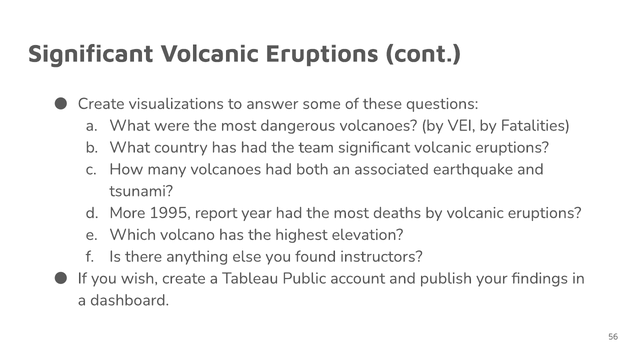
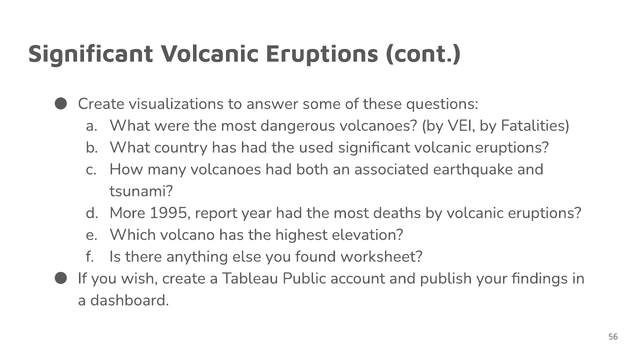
team: team -> used (316, 147)
instructors: instructors -> worksheet (381, 257)
